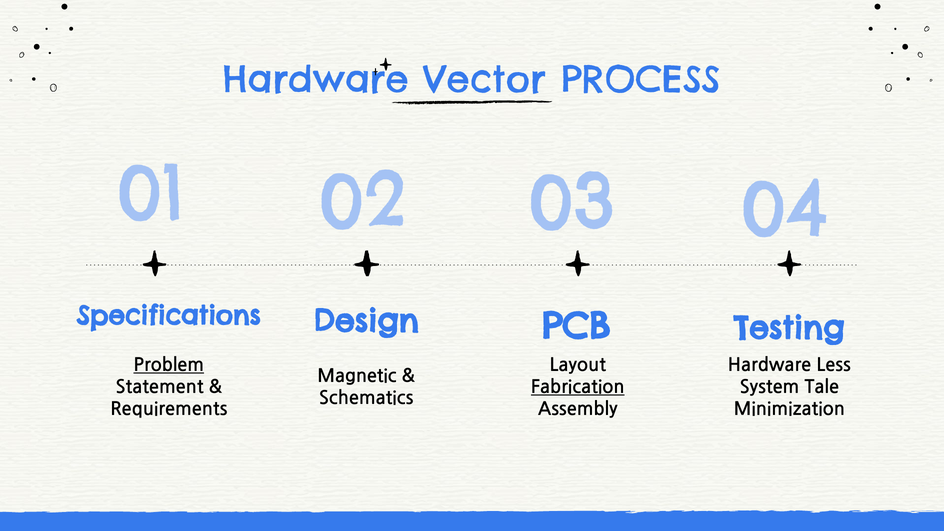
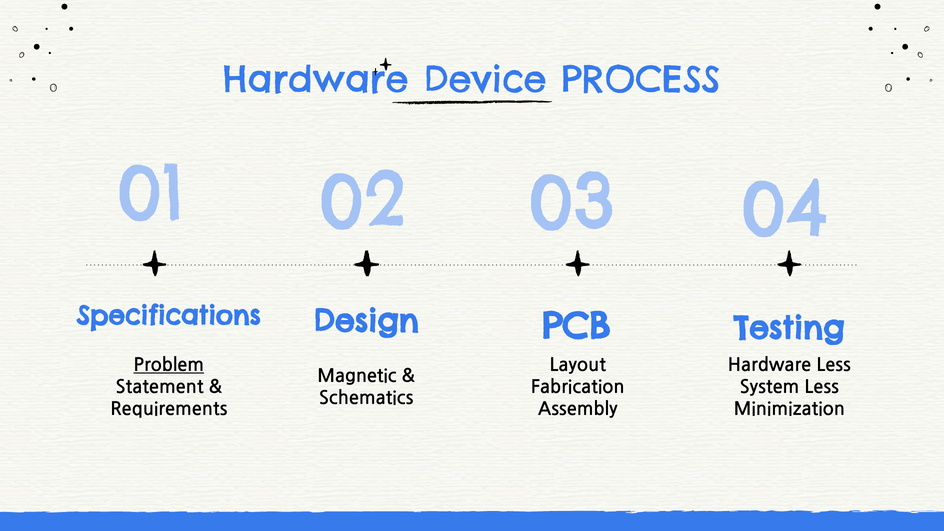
Vector: Vector -> Device (485, 80)
Fabrication underline: present -> none (578, 387)
System Tale: Tale -> Less (822, 387)
